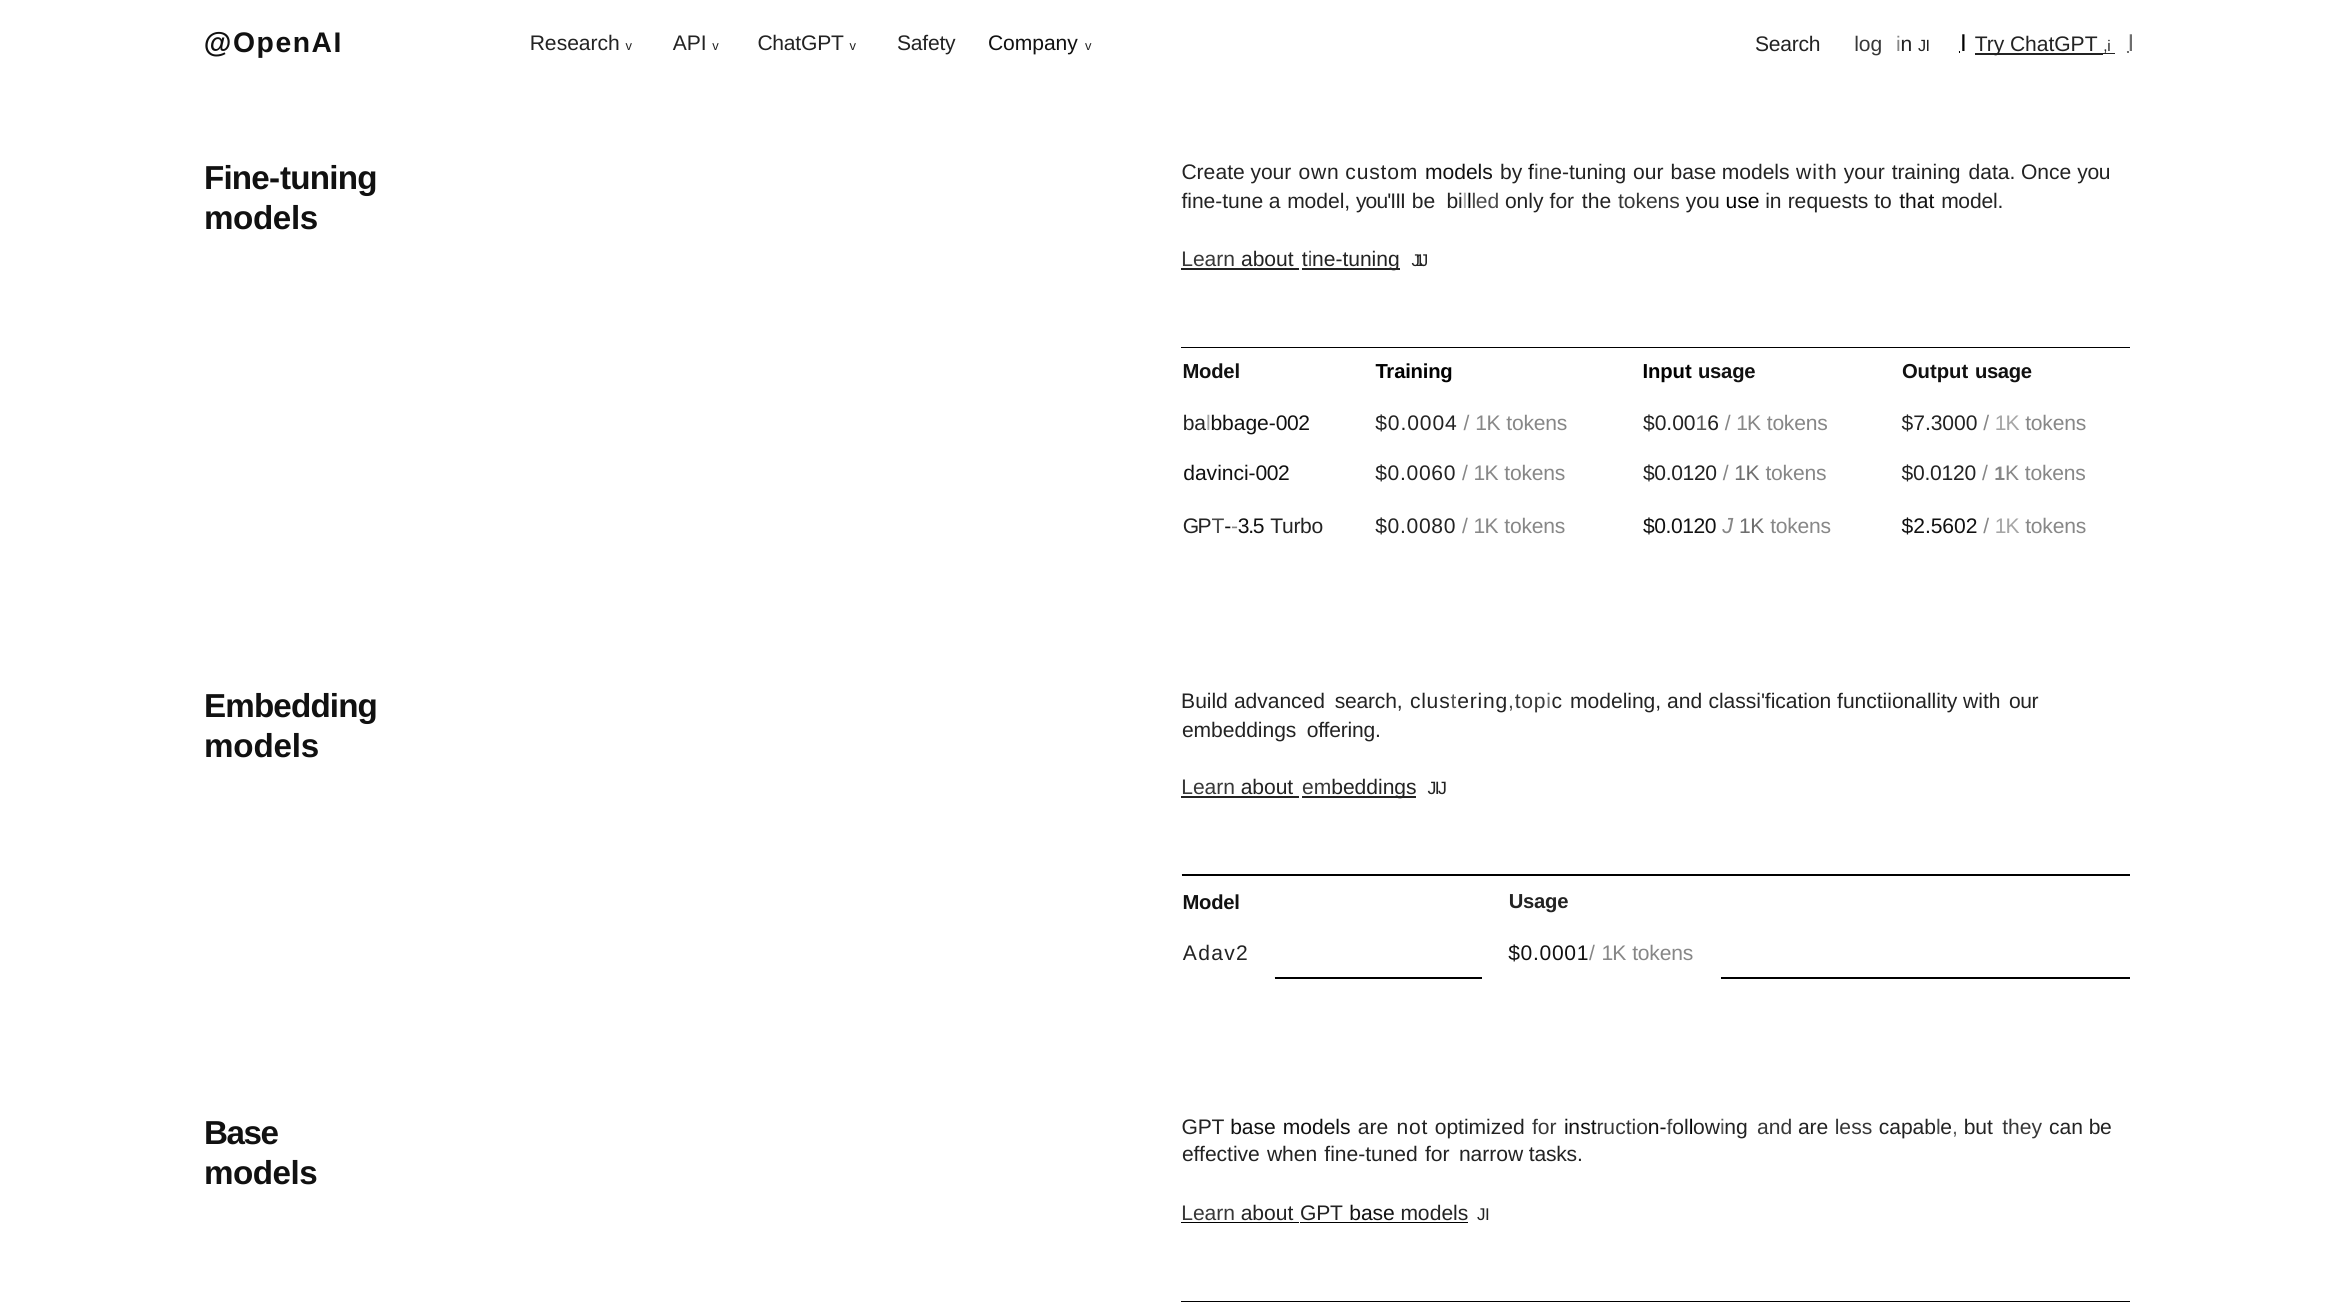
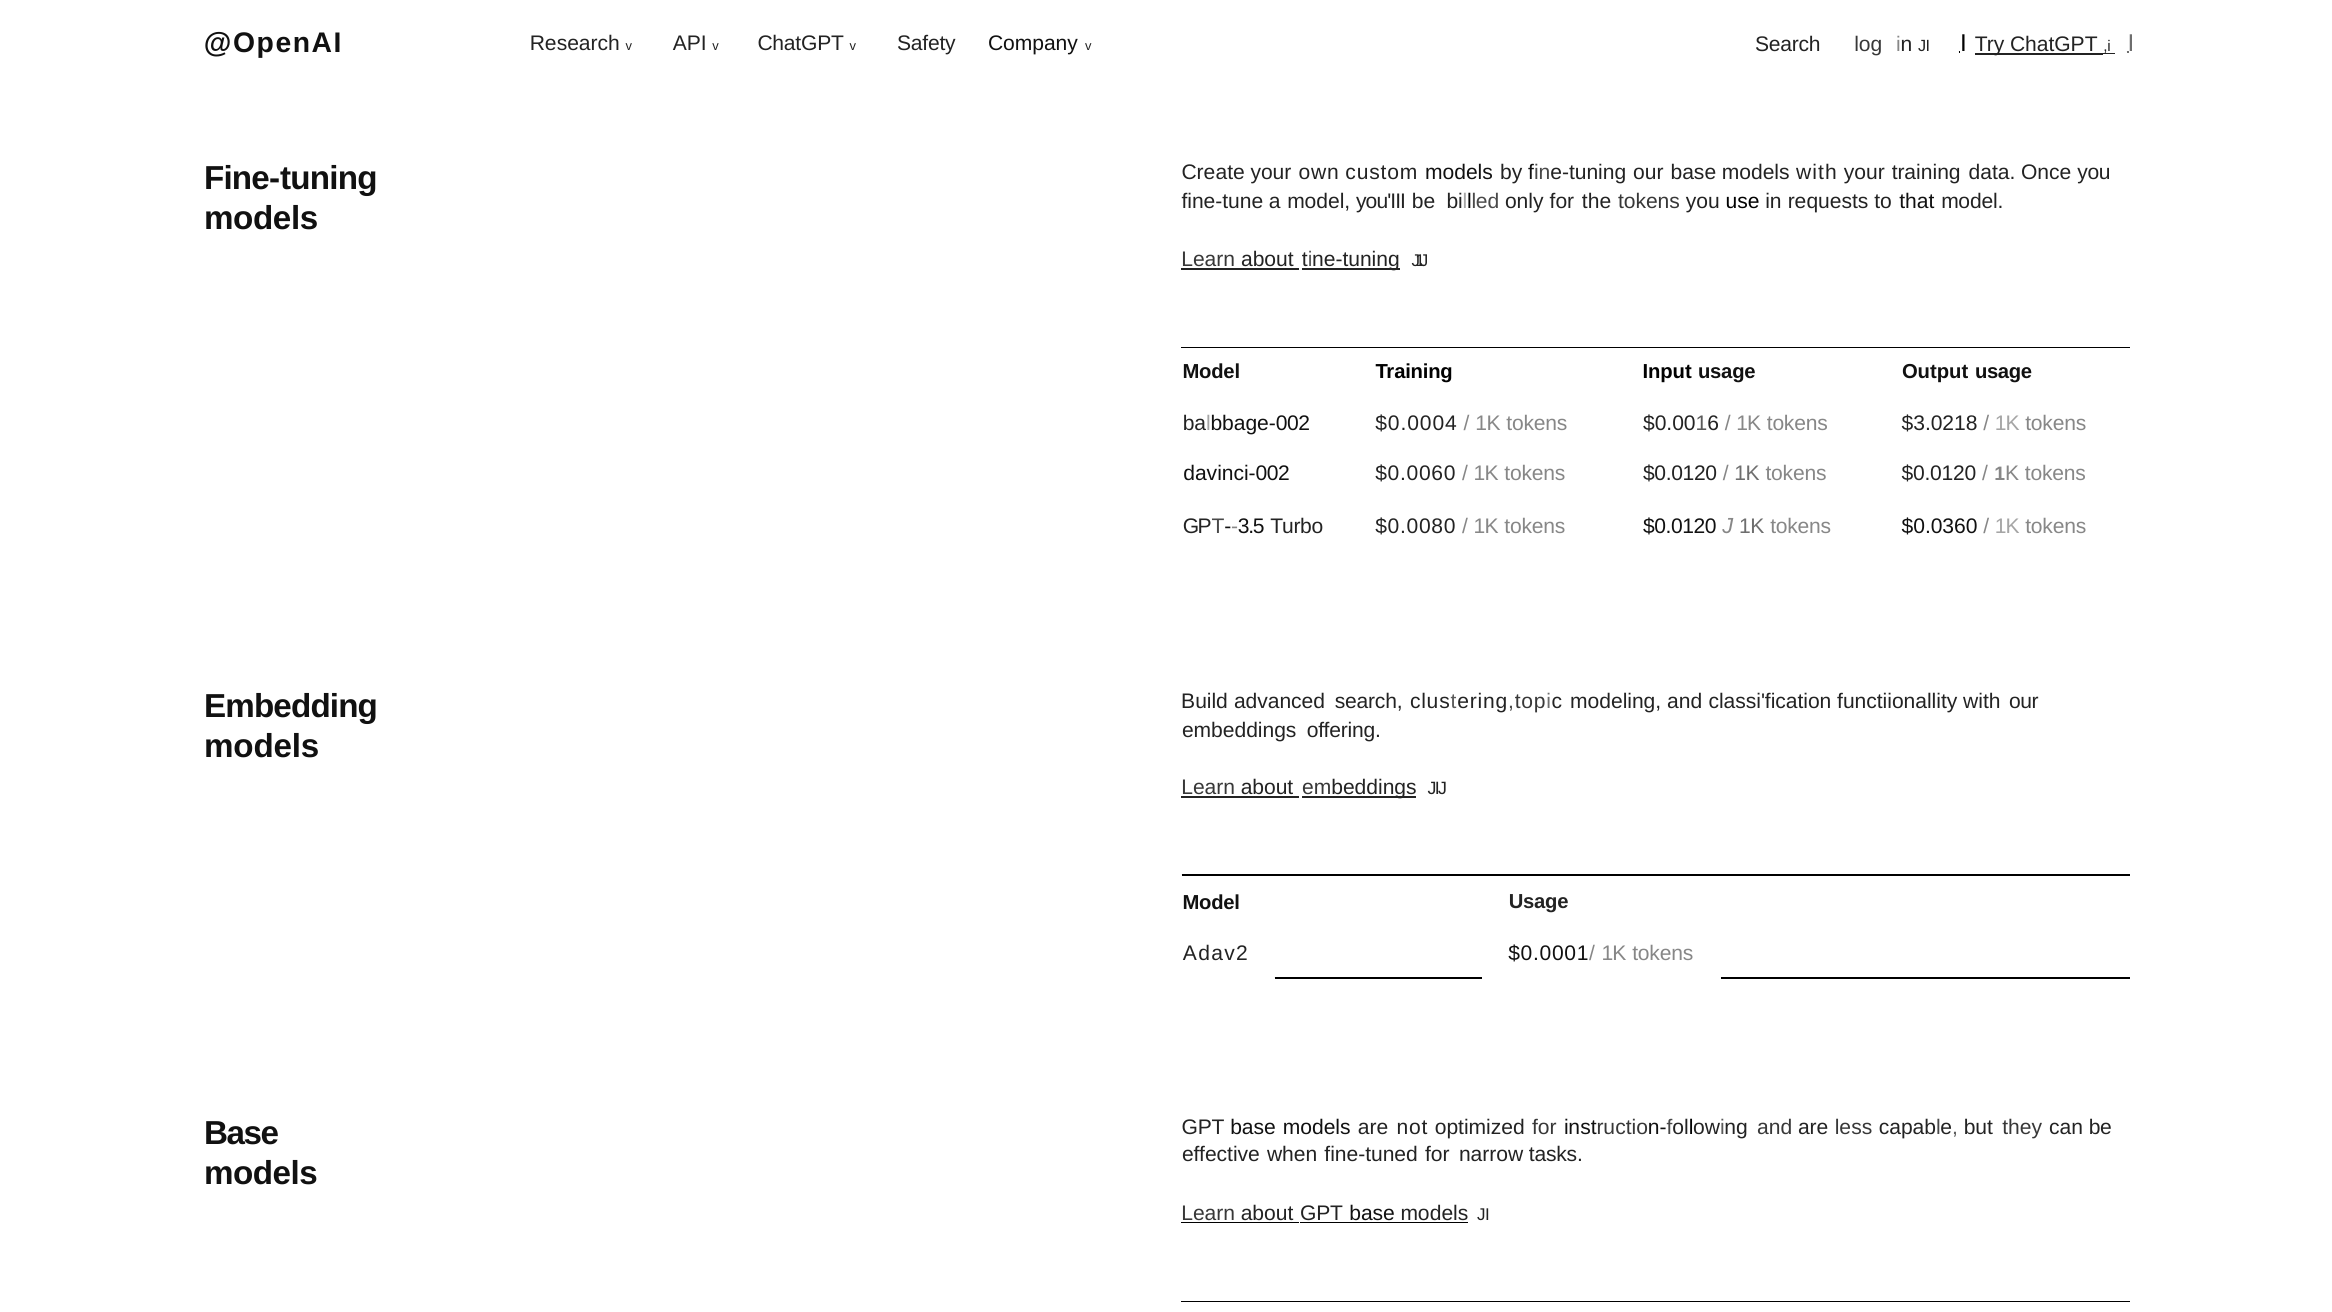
$7.3000: $7.3000 -> $3.0218 (1940, 423)
$2.5602: $2.5602 -> $0.0360 (1940, 526)
